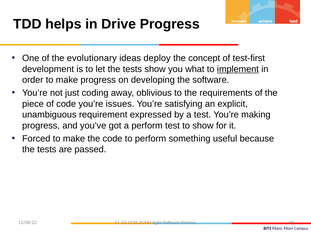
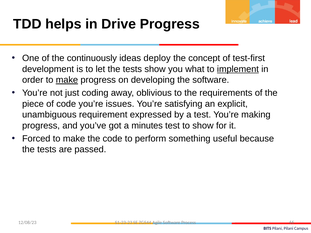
evolutionary: evolutionary -> continuously (92, 58)
make underline: none -> present (67, 80)
a perform: perform -> minutes (147, 126)
